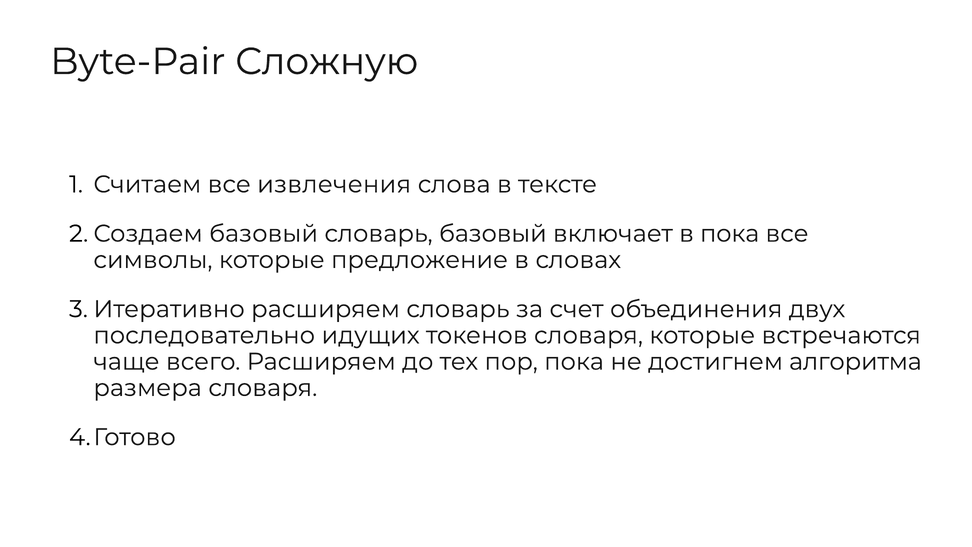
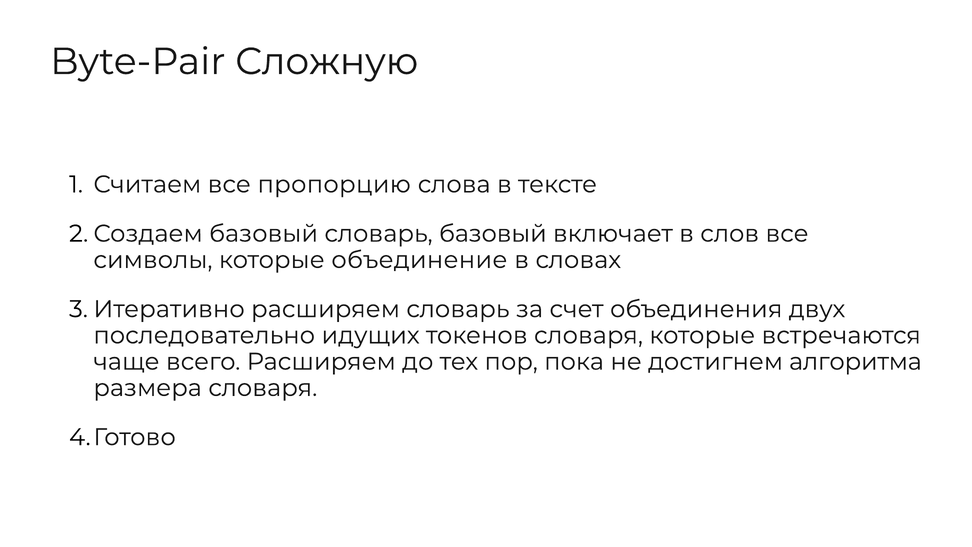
извлечения: извлечения -> пропорцию (334, 184)
в пока: пока -> слов (730, 234)
предложение: предложение -> объединение (419, 260)
